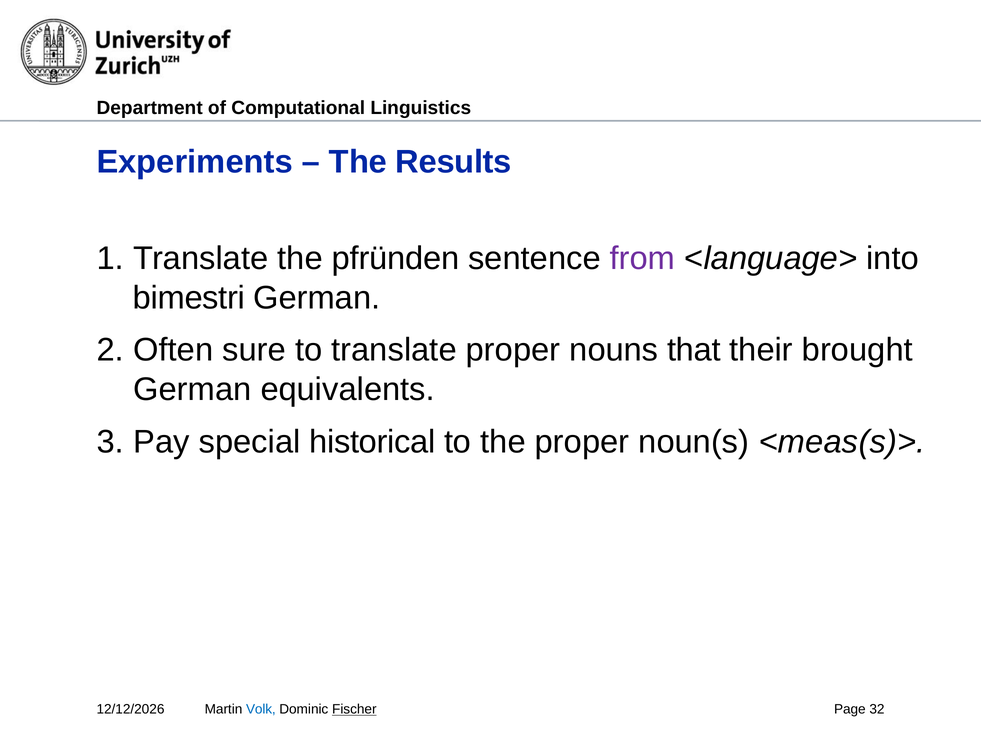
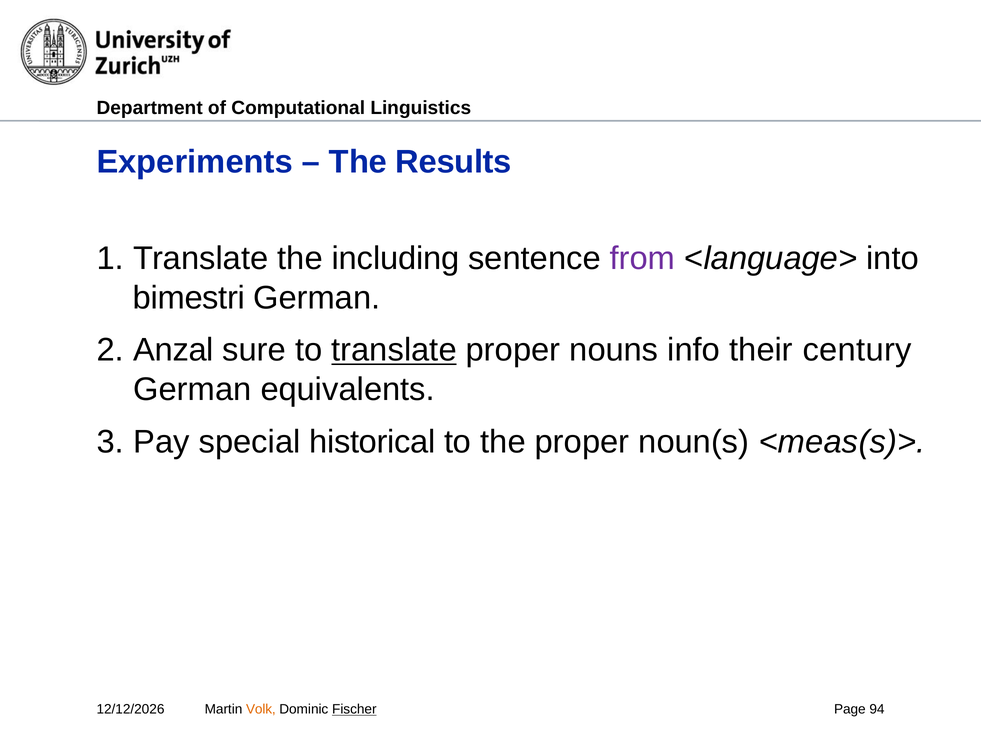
pfründen: pfründen -> including (396, 258)
Often: Often -> Anzal (173, 350)
translate underline: none -> present (394, 350)
that: that -> info (694, 350)
brought: brought -> century (857, 350)
Volk colour: blue -> orange (261, 709)
32: 32 -> 94 (877, 709)
